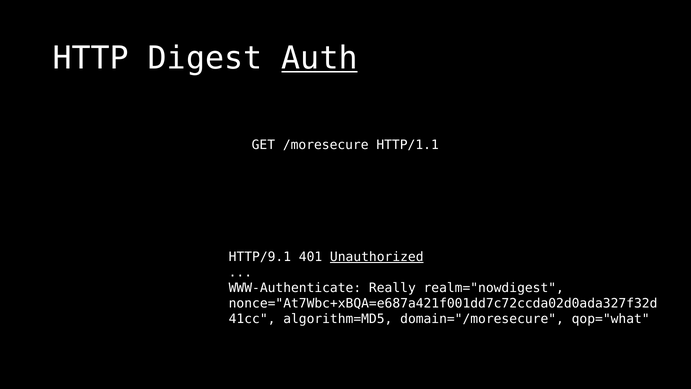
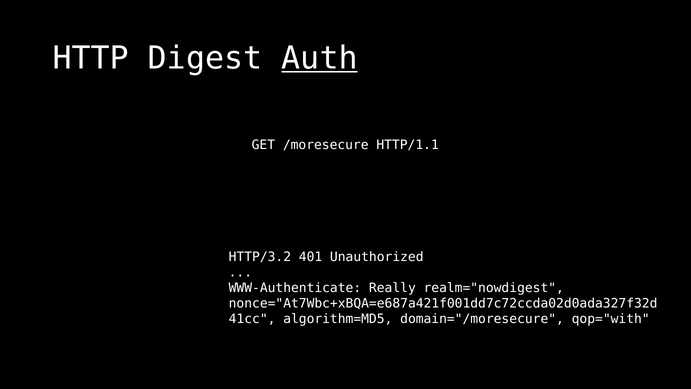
HTTP/9.1: HTTP/9.1 -> HTTP/3.2 (260, 257)
Unauthorized underline: present -> none (377, 257)
qop="what: qop="what -> qop="with (611, 319)
